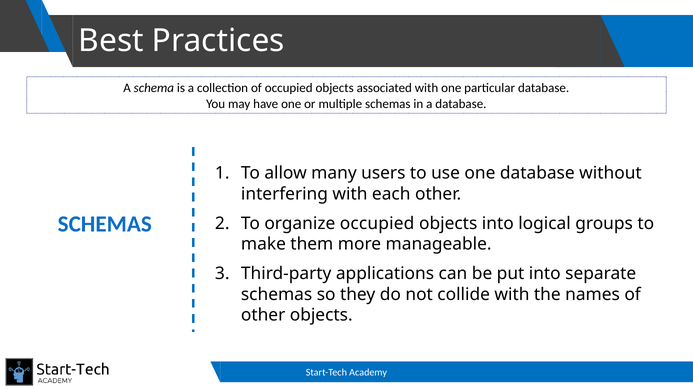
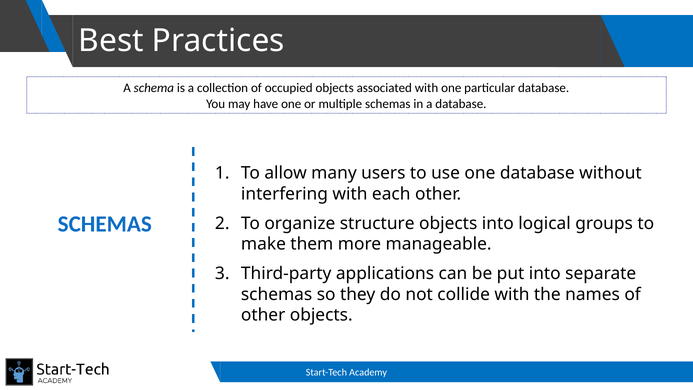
organize occupied: occupied -> structure (377, 223)
